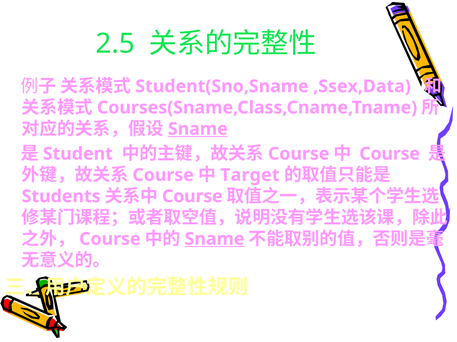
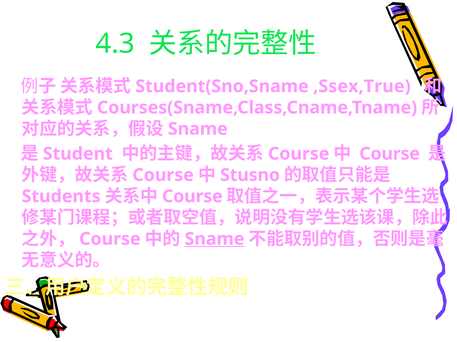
2.5: 2.5 -> 4.3 (115, 44)
,Ssex,Data: ,Ssex,Data -> ,Ssex,True (362, 87)
Sname underline: present -> none (198, 129)
Target: Target -> Stusno (250, 175)
